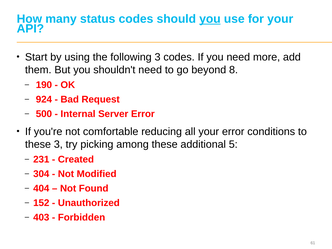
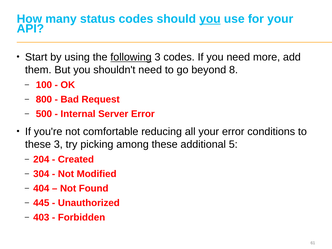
following underline: none -> present (131, 57)
190: 190 -> 100 (44, 85)
924: 924 -> 800 (44, 99)
231: 231 -> 204 (41, 159)
152: 152 -> 445 (41, 203)
